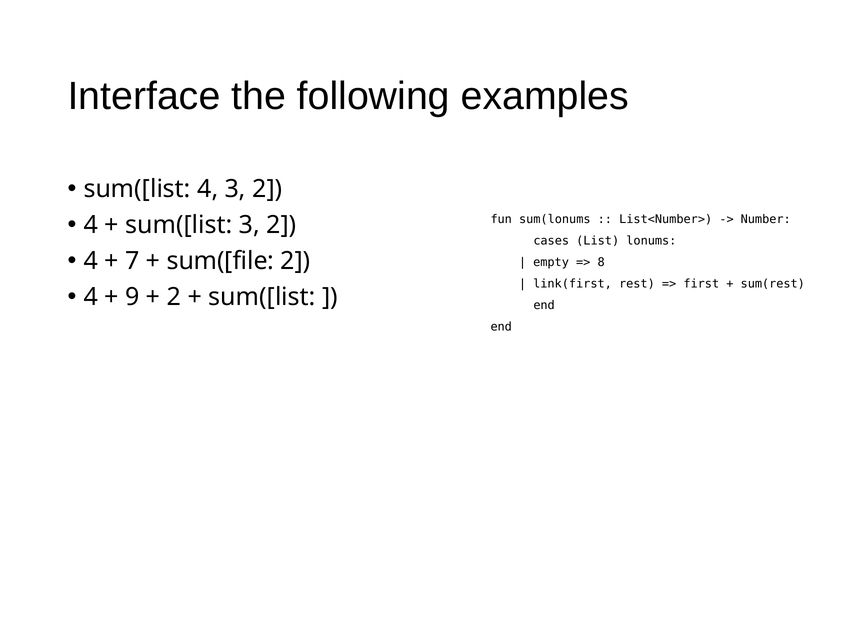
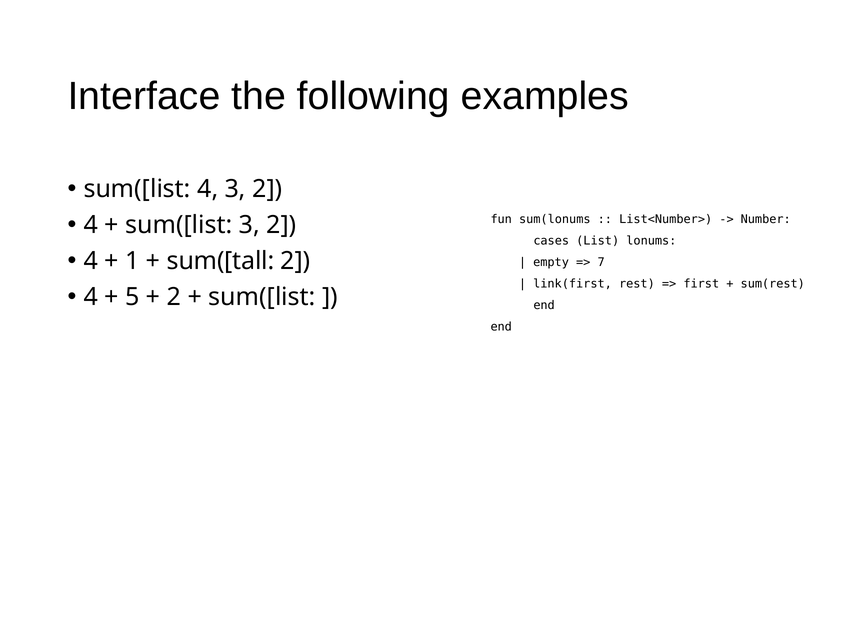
7: 7 -> 1 (132, 261)
sum([file: sum([file -> sum([tall (221, 261)
8: 8 -> 7 (601, 262)
9: 9 -> 5 (132, 297)
